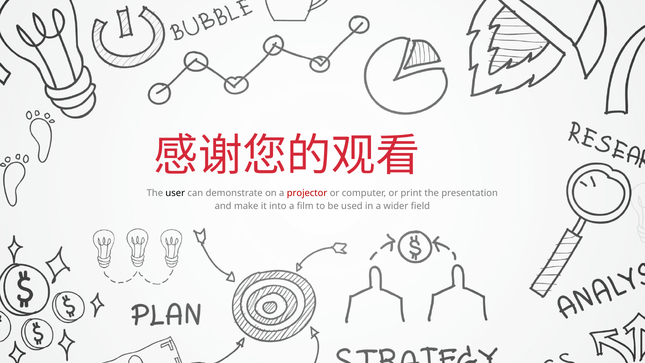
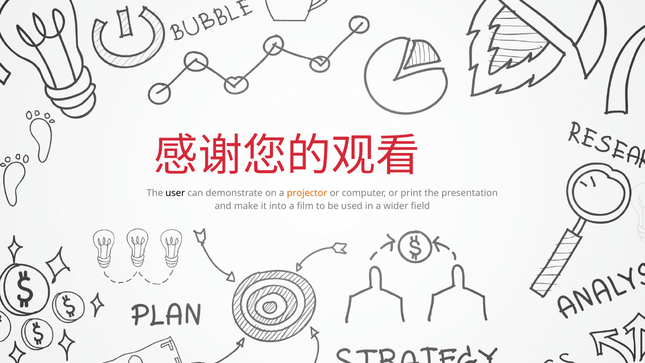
projector colour: red -> orange (307, 193)
